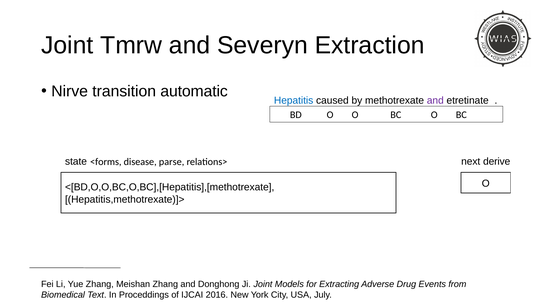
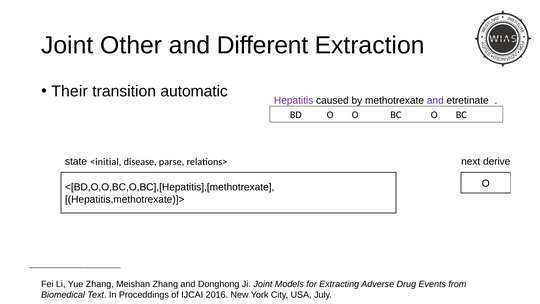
Tmrw: Tmrw -> Other (131, 45)
Severyn: Severyn -> Different (263, 45)
Nirve: Nirve -> Their (70, 91)
Hepatitis colour: blue -> purple (294, 100)
<forms: <forms -> <initial (106, 162)
